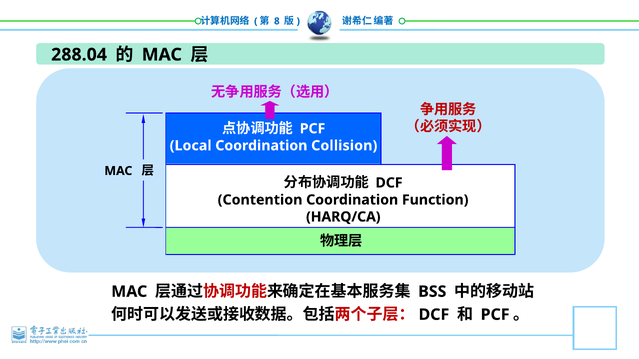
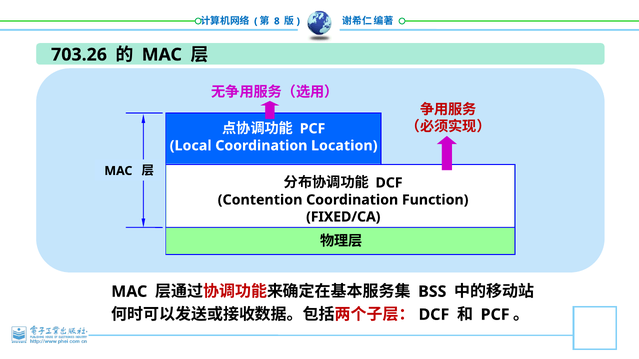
288.04: 288.04 -> 703.26 (79, 55)
Collision: Collision -> Location (344, 146)
HARQ/CA: HARQ/CA -> FIXED/CA (343, 217)
